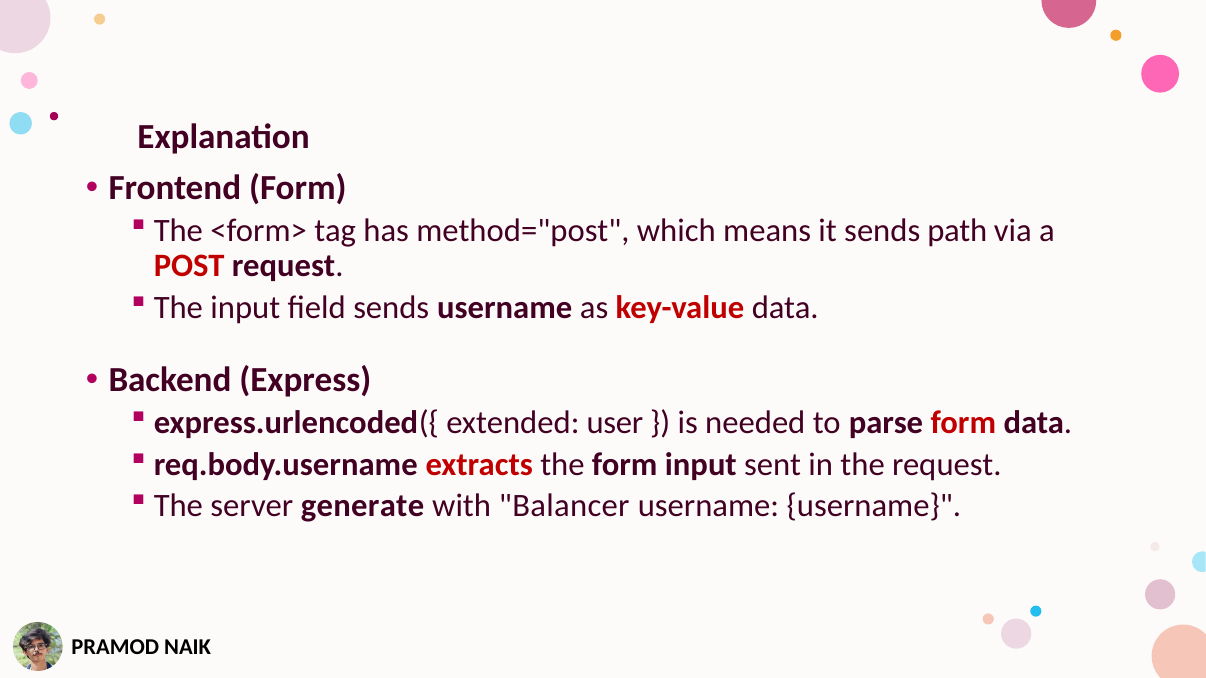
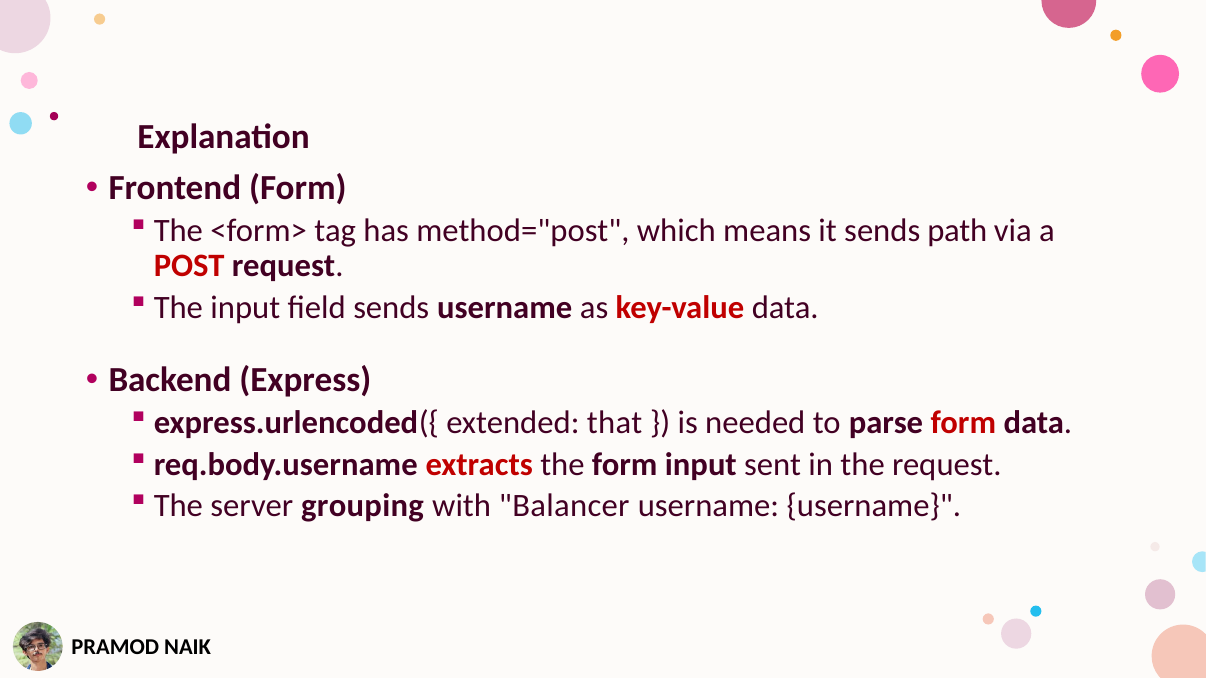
user: user -> that (615, 423)
generate: generate -> grouping (362, 506)
